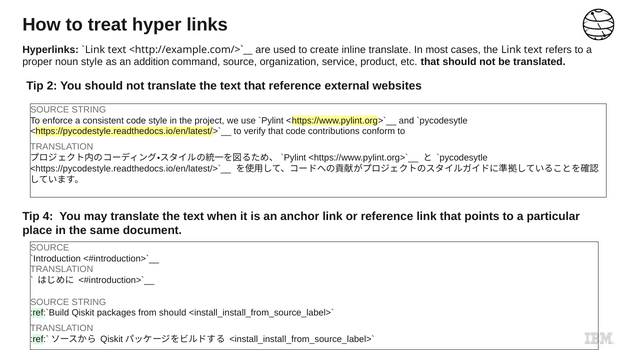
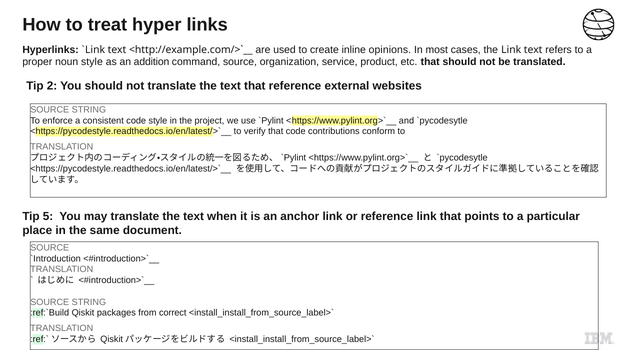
inline translate: translate -> opinions (390, 50)
4: 4 -> 5 (48, 217)
from should: should -> correct (173, 313)
